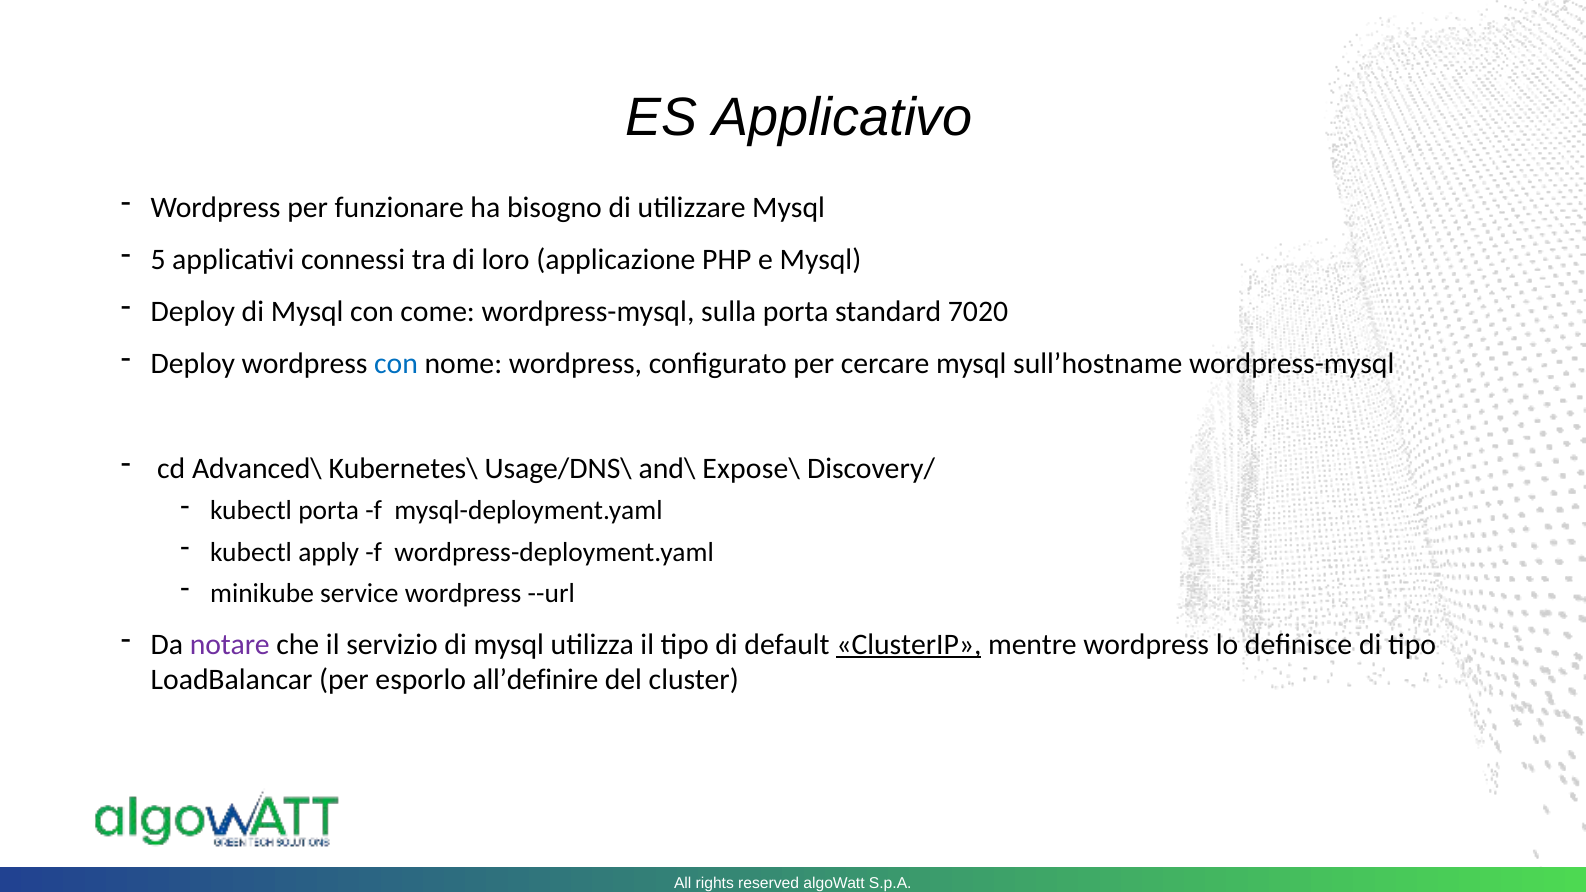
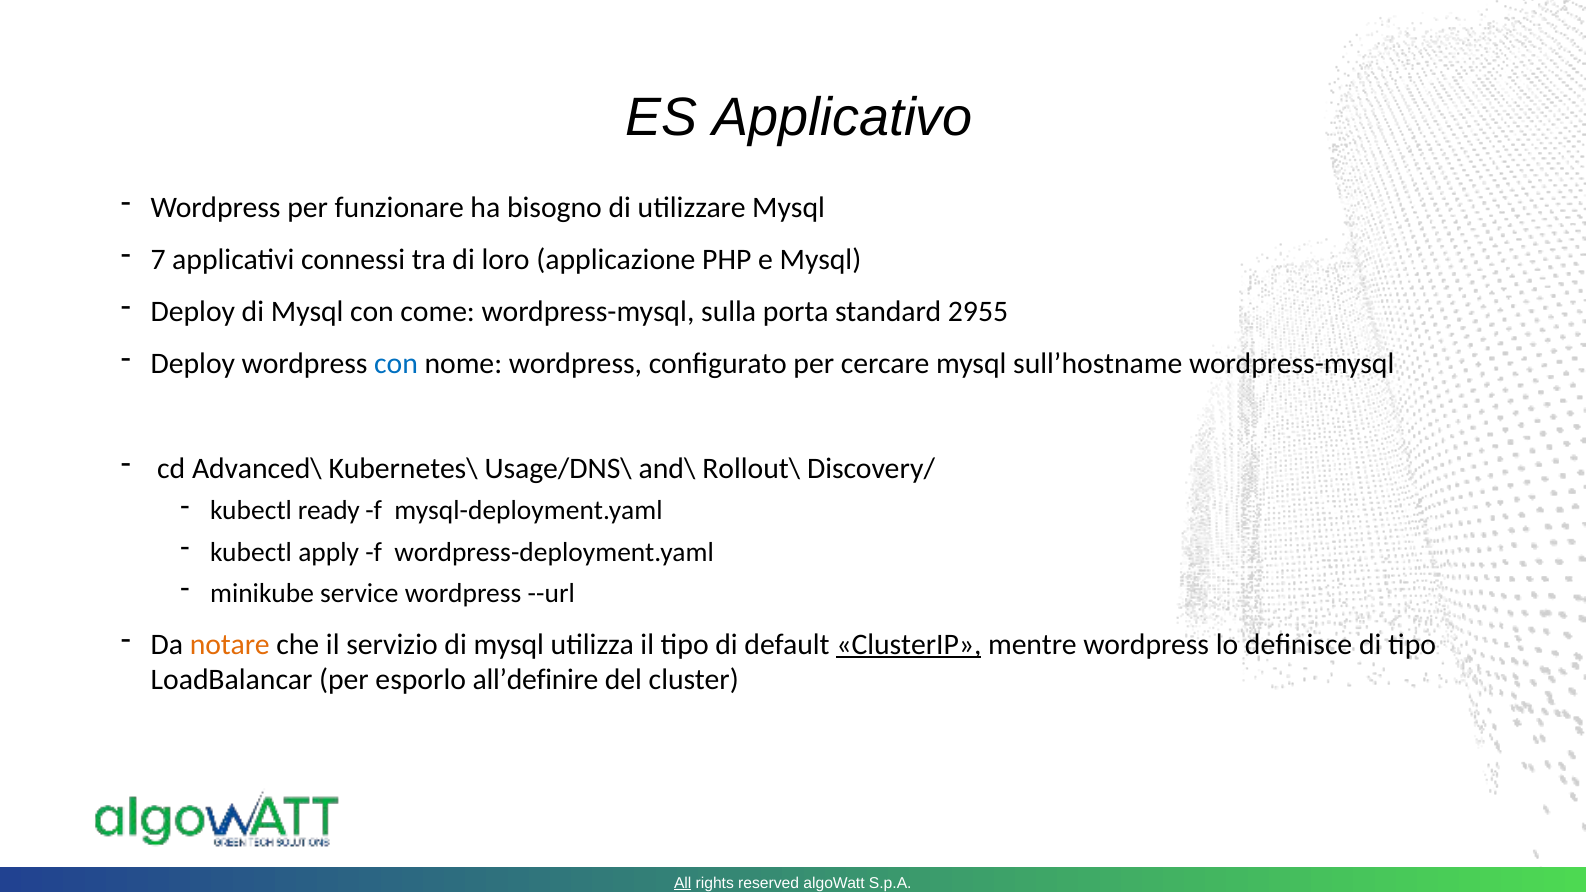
5: 5 -> 7 (158, 260)
7020: 7020 -> 2955 (978, 312)
Expose\: Expose\ -> Rollout\ (751, 468)
kubectl porta: porta -> ready (329, 511)
notare colour: purple -> orange (230, 644)
All underline: none -> present (683, 883)
